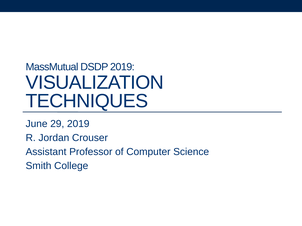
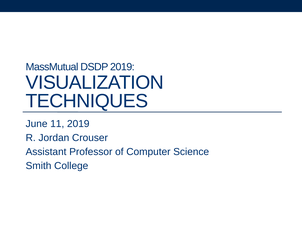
29: 29 -> 11 (57, 124)
